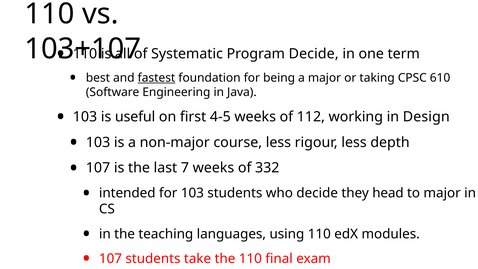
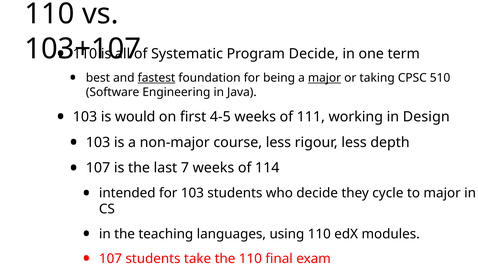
major underline: none -> present (325, 78)
610: 610 -> 510 (440, 78)
useful: useful -> would (135, 117)
112: 112 -> 111 (311, 117)
332: 332 -> 114 (267, 168)
head: head -> cycle (388, 193)
